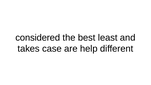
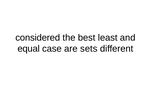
takes: takes -> equal (29, 49)
help: help -> sets (89, 49)
